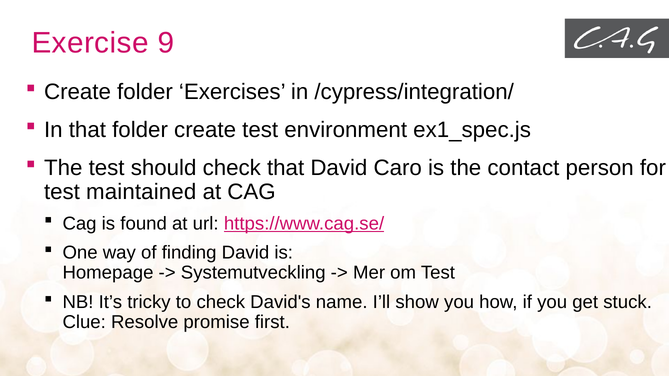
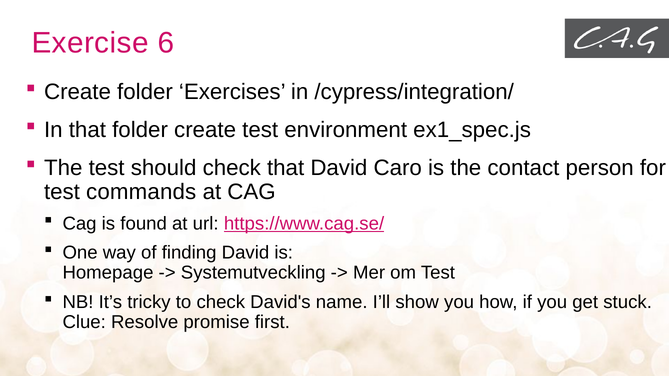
9: 9 -> 6 (166, 43)
maintained: maintained -> commands (141, 192)
